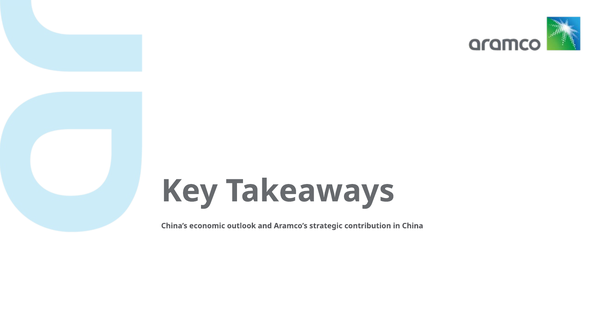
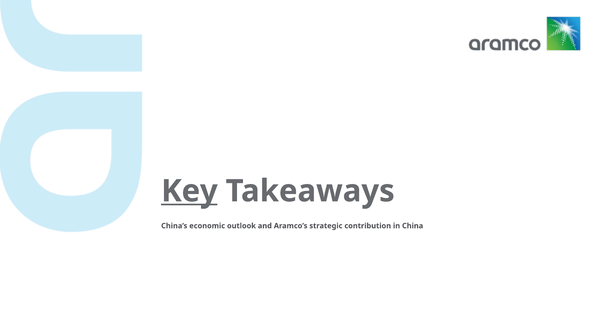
Key underline: none -> present (189, 191)
